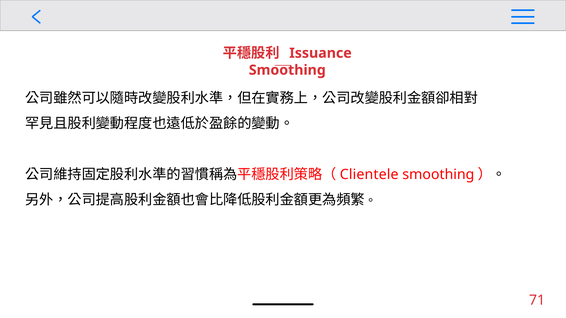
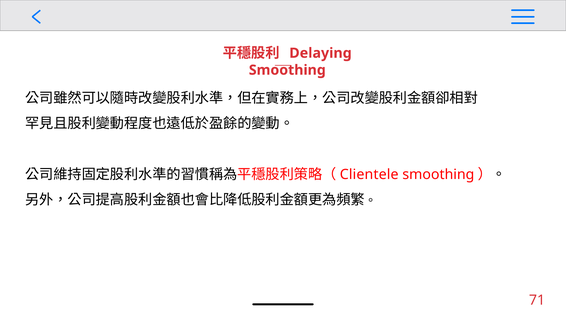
Issuance: Issuance -> Delaying (320, 53)
